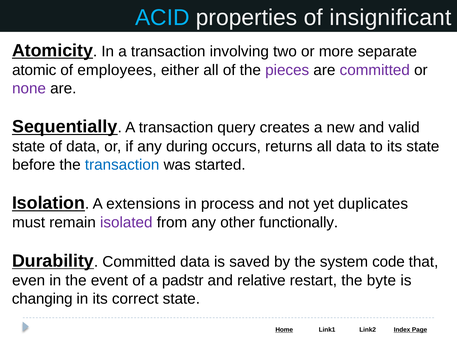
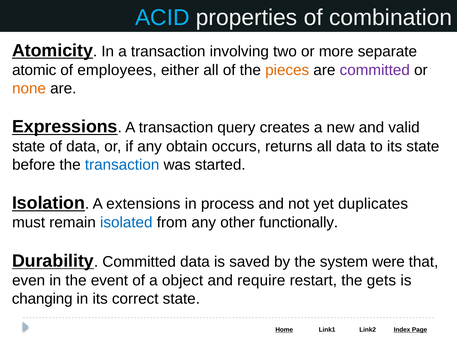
insignificant: insignificant -> combination (391, 18)
pieces colour: purple -> orange (287, 70)
none colour: purple -> orange (29, 88)
Sequentially: Sequentially -> Expressions (65, 127)
during: during -> obtain (187, 146)
isolated colour: purple -> blue (126, 222)
code: code -> were (388, 262)
padstr: padstr -> object (183, 280)
relative: relative -> require (261, 280)
byte: byte -> gets (381, 280)
